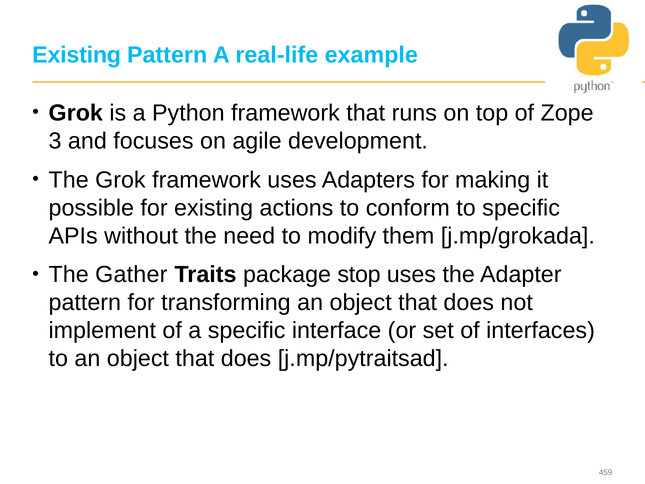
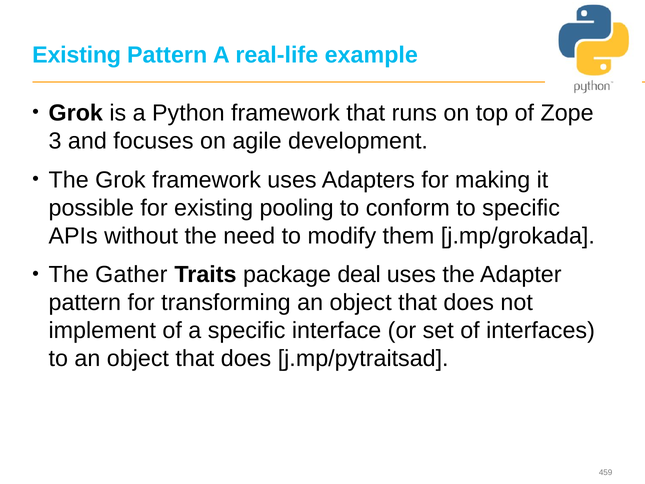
actions: actions -> pooling (297, 208)
stop: stop -> deal (359, 275)
